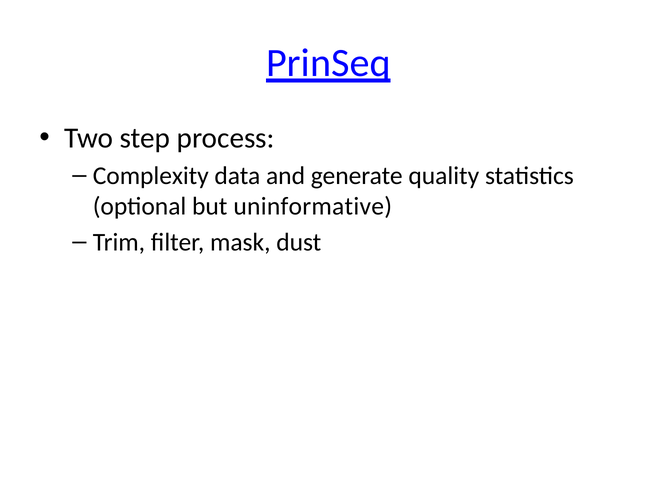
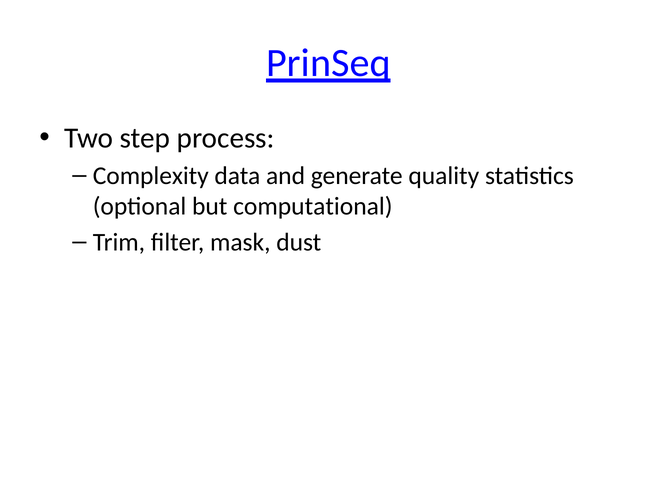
uninformative: uninformative -> computational (313, 206)
